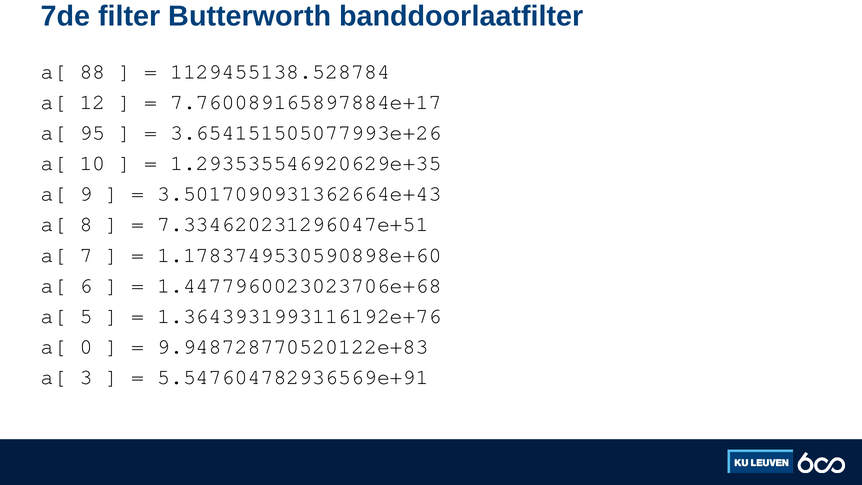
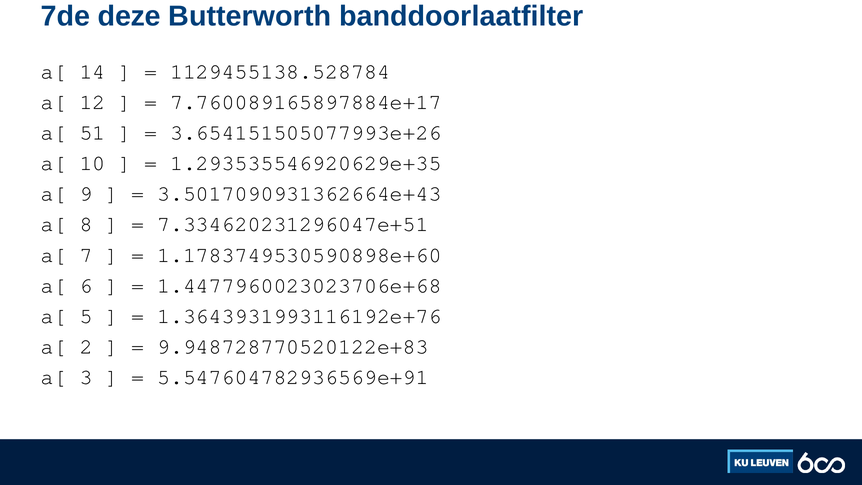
filter: filter -> deze (129, 16)
88: 88 -> 14 (92, 72)
95: 95 -> 51 (92, 133)
0: 0 -> 2 (86, 346)
